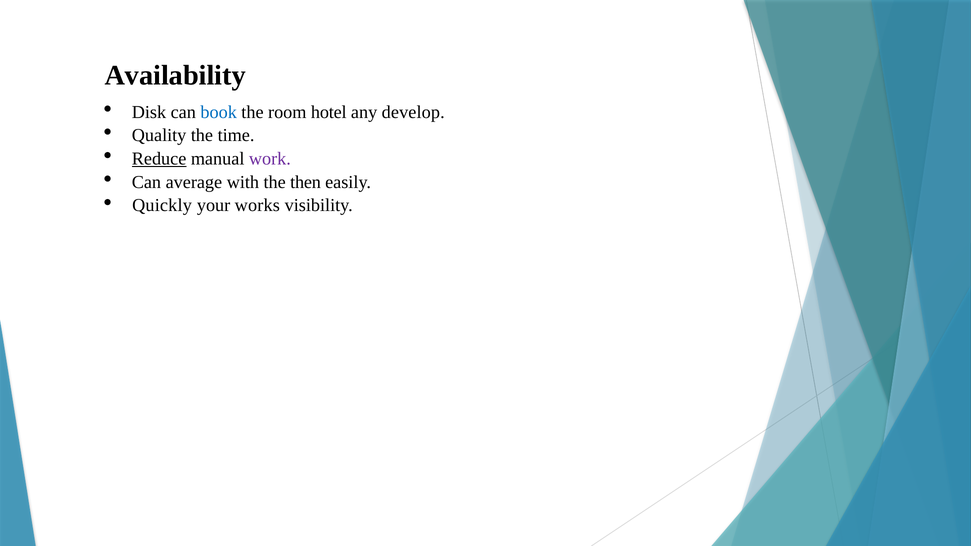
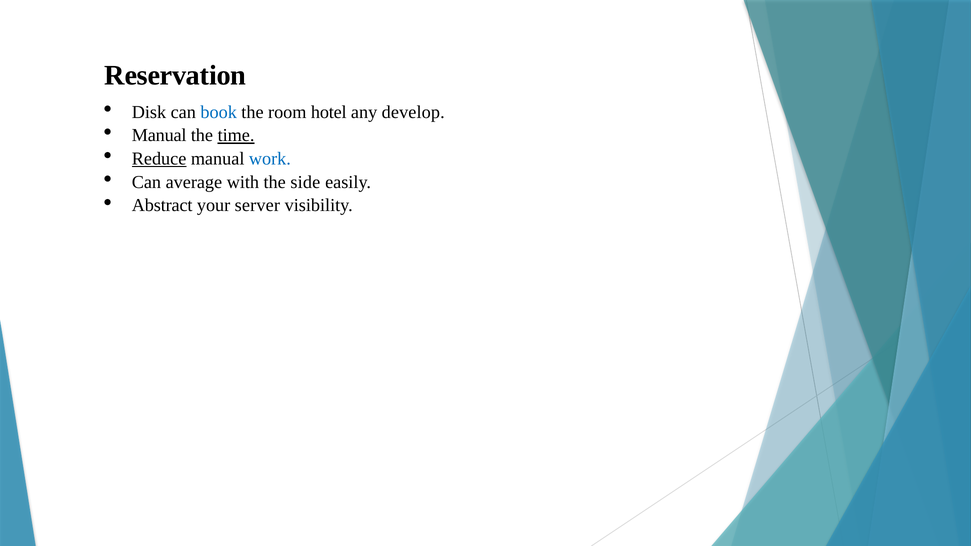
Availability: Availability -> Reservation (175, 75)
Quality: Quality -> Manual (159, 135)
time underline: none -> present (236, 135)
work colour: purple -> blue (270, 159)
then: then -> side (305, 182)
Quickly: Quickly -> Abstract (162, 206)
works: works -> server (257, 206)
